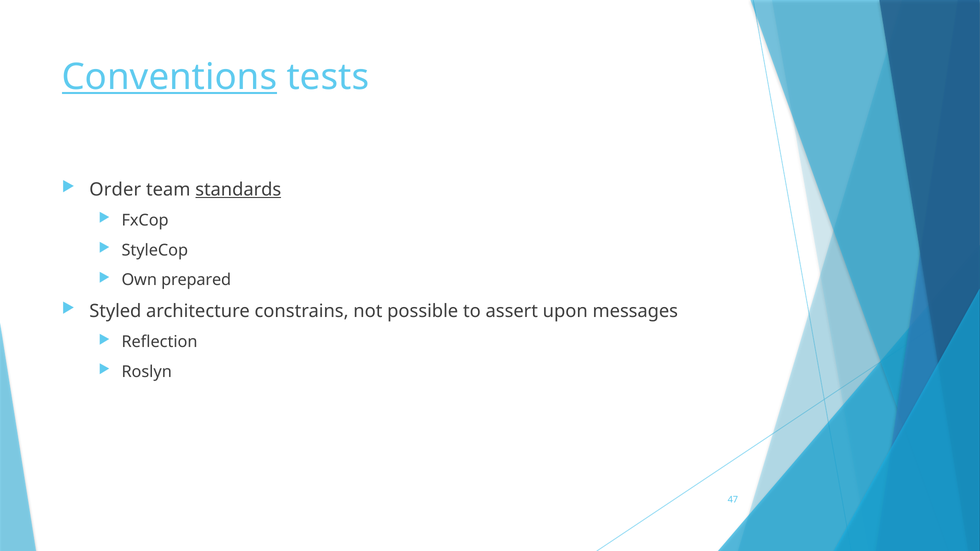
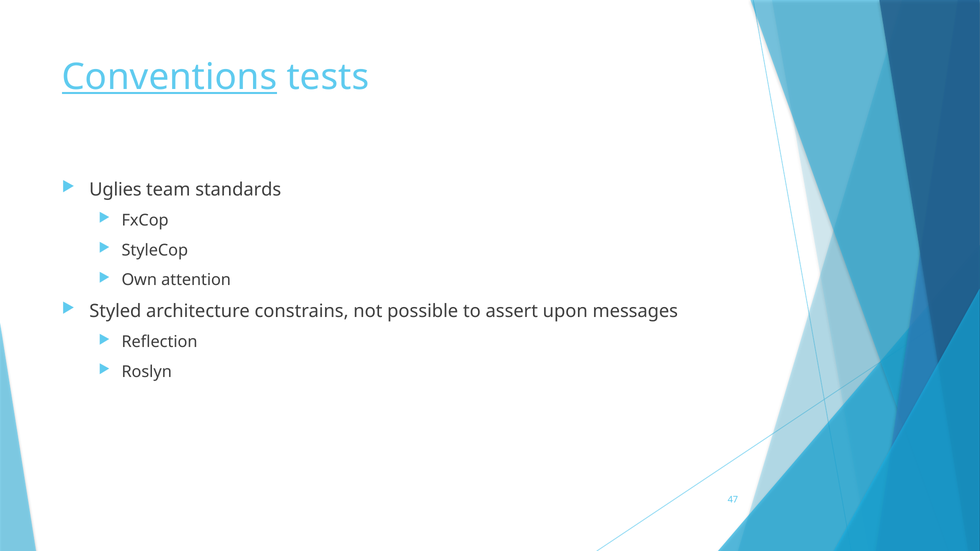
Order: Order -> Uglies (115, 190)
standards underline: present -> none (238, 190)
prepared: prepared -> attention (196, 280)
